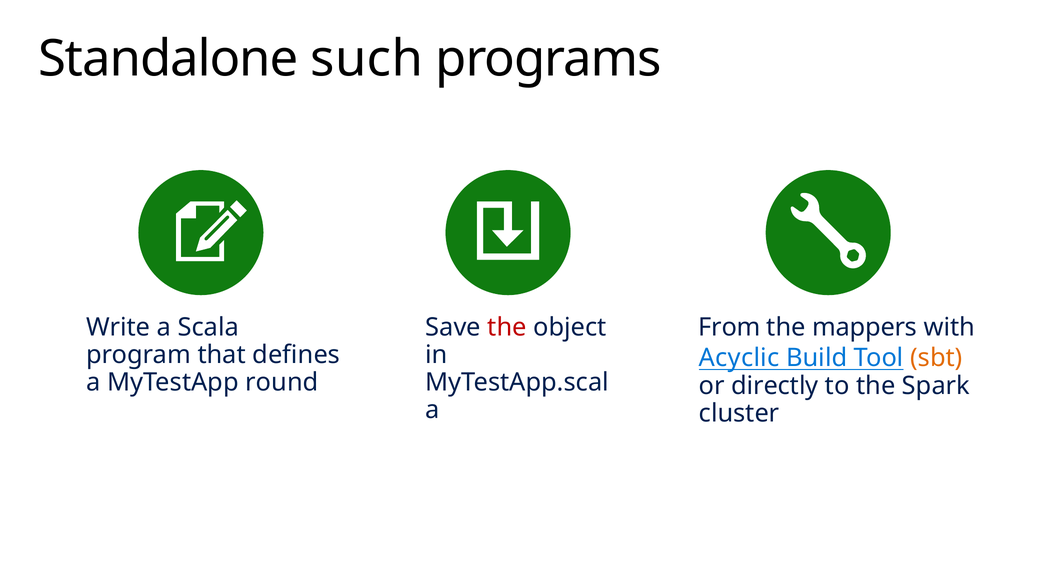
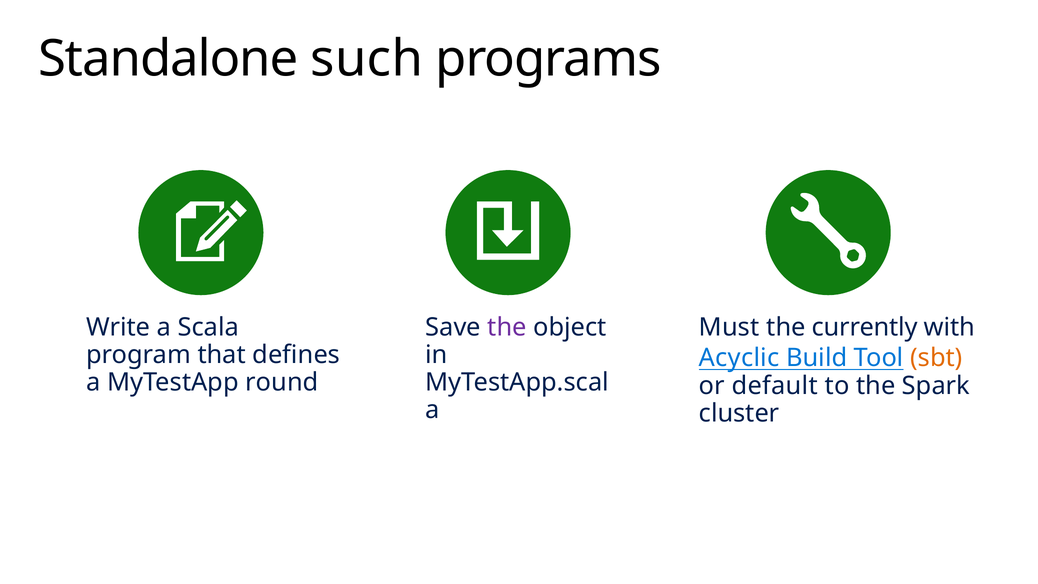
the colour: red -> purple (507, 327)
From: From -> Must (729, 327)
mappers: mappers -> currently (865, 327)
directly: directly -> default (775, 386)
